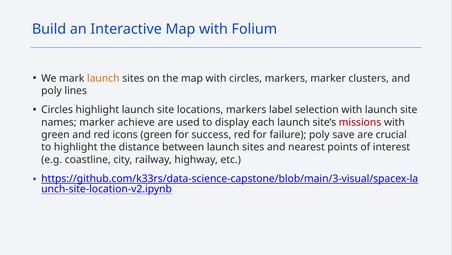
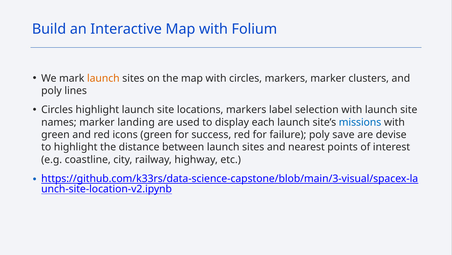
achieve: achieve -> landing (136, 122)
missions colour: red -> blue (360, 122)
crucial: crucial -> devise (391, 134)
